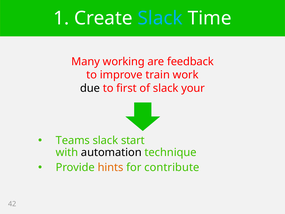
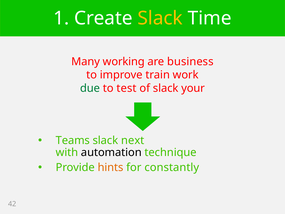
Slack colour: light blue -> yellow (160, 18)
feedback: feedback -> business (190, 61)
due colour: black -> green (90, 88)
first: first -> test (126, 88)
start: start -> next (133, 140)
contribute: contribute -> constantly (172, 167)
